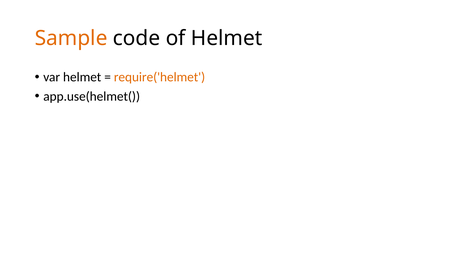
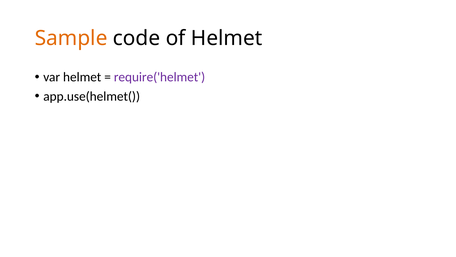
require('helmet colour: orange -> purple (160, 77)
